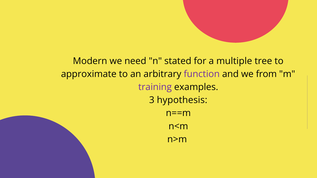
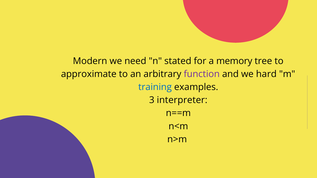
multiple: multiple -> memory (234, 61)
from: from -> hard (266, 74)
training colour: purple -> blue (155, 87)
hypothesis: hypothesis -> interpreter (182, 100)
